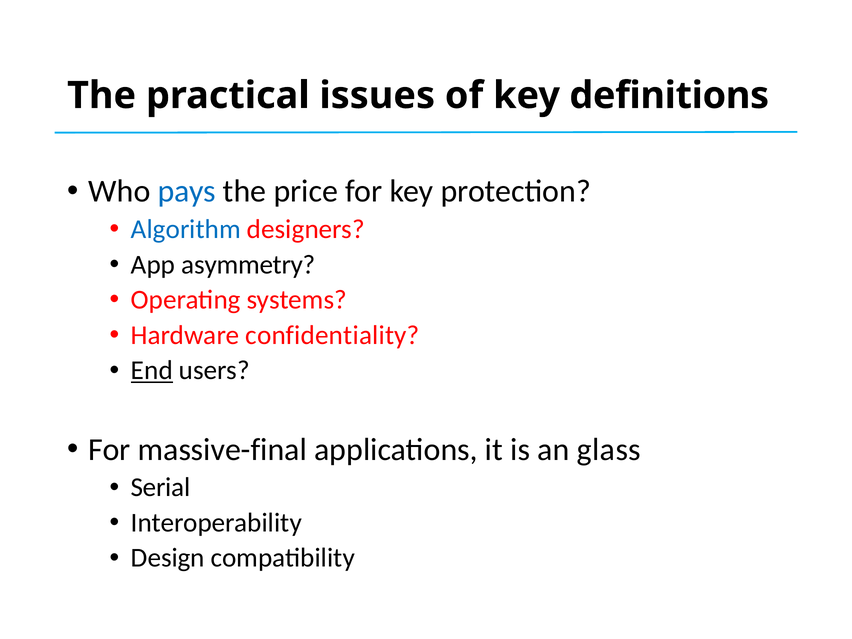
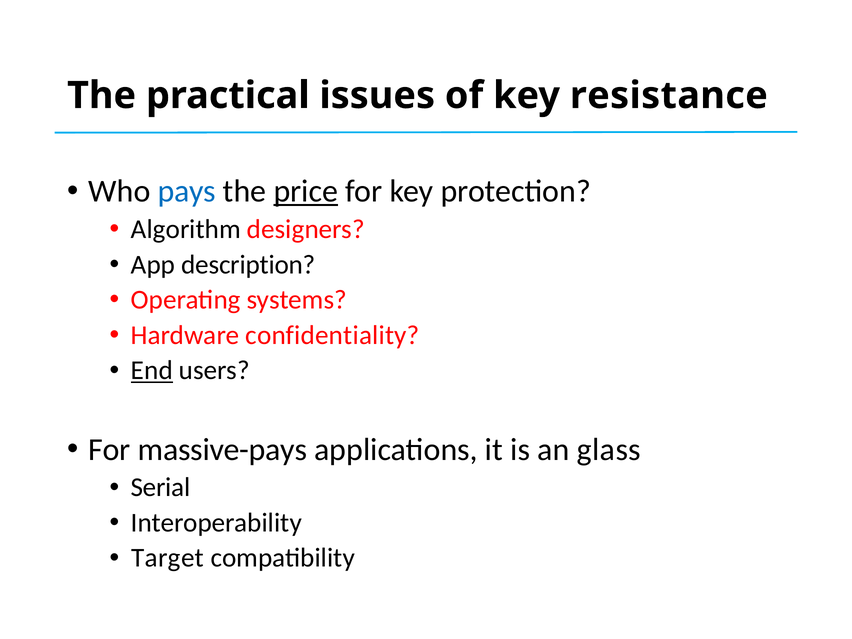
definitions: definitions -> resistance (669, 96)
price underline: none -> present (306, 191)
Algorithm colour: blue -> black (186, 229)
asymmetry: asymmetry -> description (248, 265)
massive-final: massive-final -> massive-pays (222, 450)
Design: Design -> Target (168, 558)
